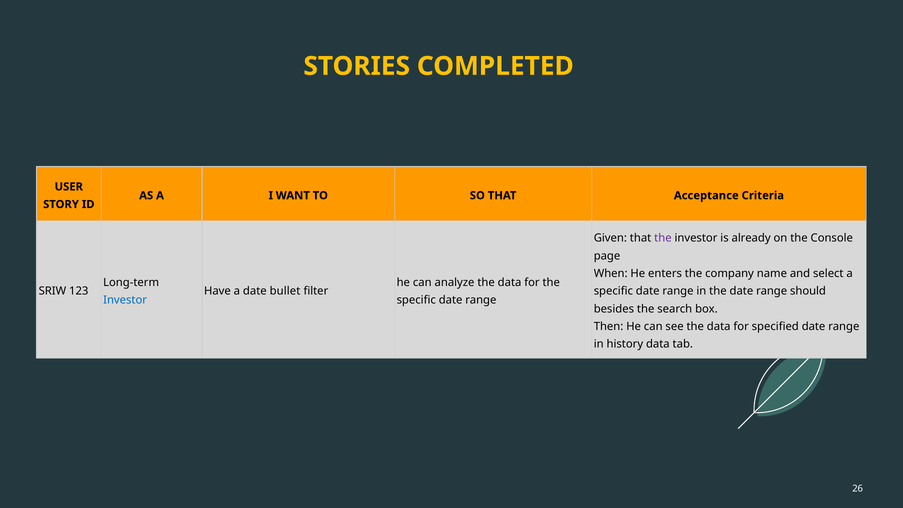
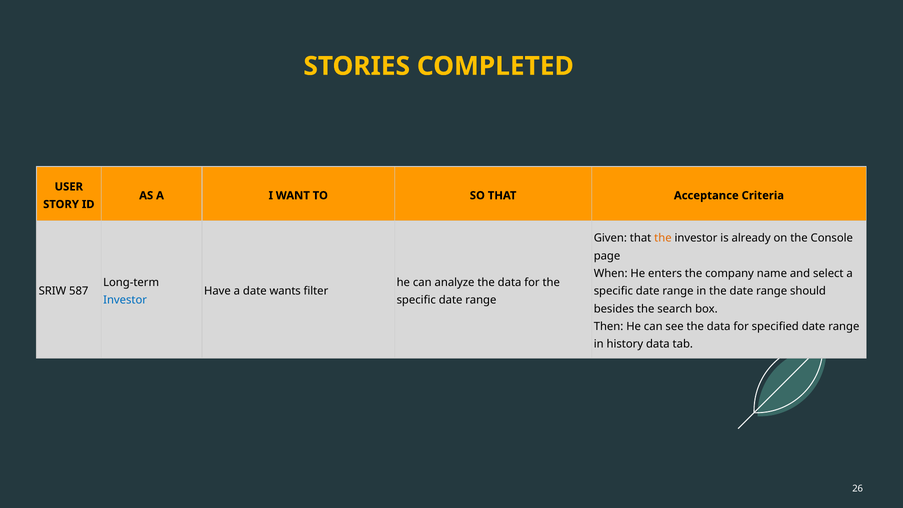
the colour: purple -> orange (663, 238)
123: 123 -> 587 (79, 291)
bullet: bullet -> wants (285, 291)
